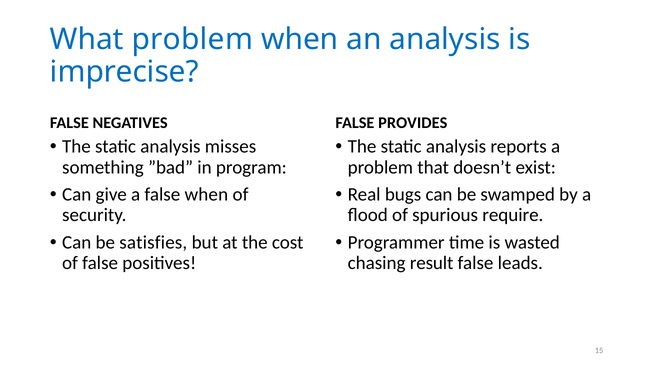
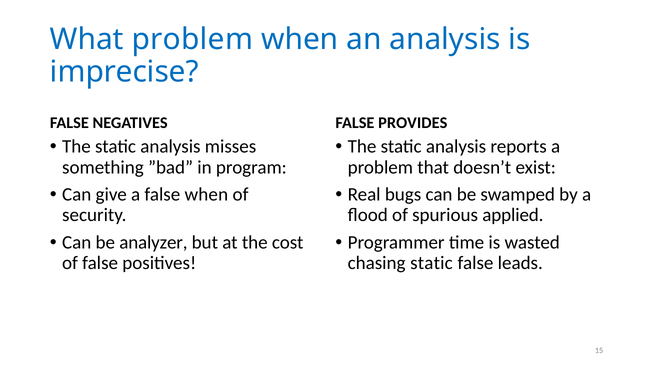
require: require -> applied (513, 215)
satisfies: satisfies -> analyzer (153, 243)
chasing result: result -> static (431, 263)
